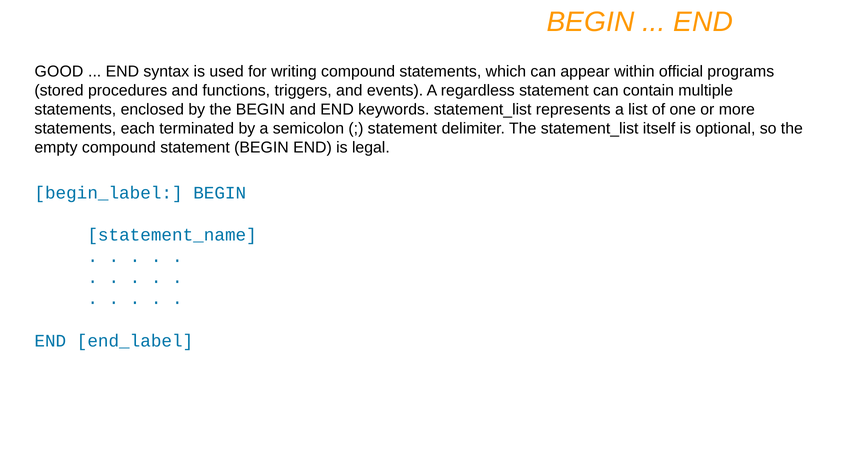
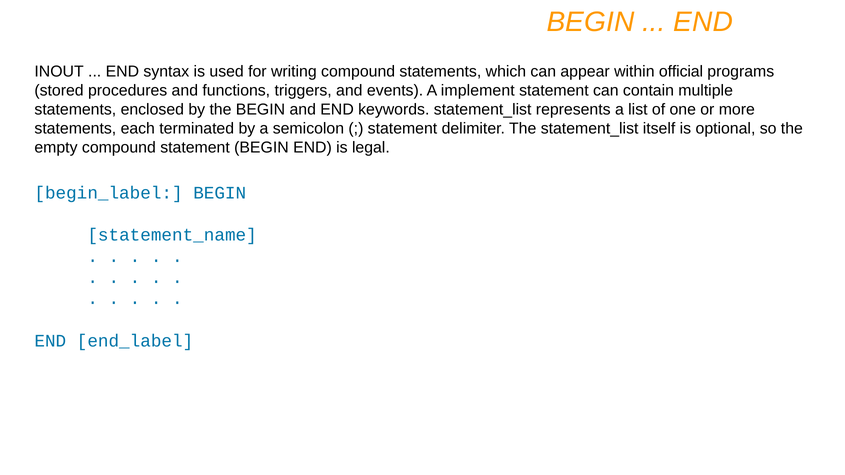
GOOD: GOOD -> INOUT (59, 72)
regardless: regardless -> implement (478, 91)
